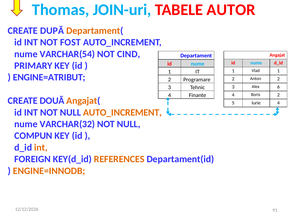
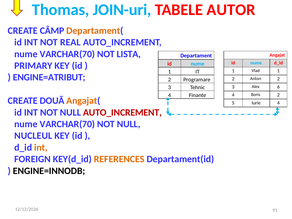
DUPĂ: DUPĂ -> CÂMP (52, 31)
FOST: FOST -> REAL (70, 42)
VARCHAR(54: VARCHAR(54 -> VARCHAR(70 (67, 54)
CIND: CIND -> LISTA (129, 54)
AUTO_INCREMENT colour: orange -> red (122, 112)
VARCHAR(32: VARCHAR(32 -> VARCHAR(70 (67, 124)
COMPUN: COMPUN -> NUCLEUL (33, 136)
ENGINE=INNODB colour: orange -> black (49, 171)
